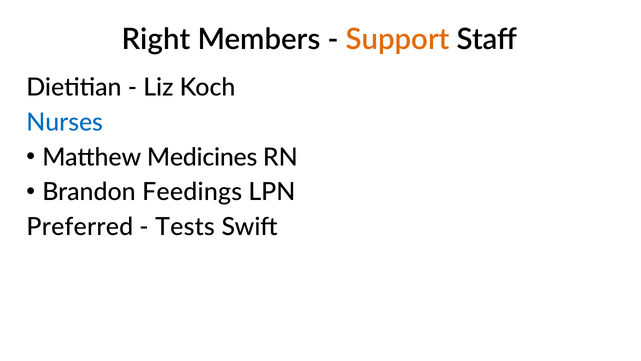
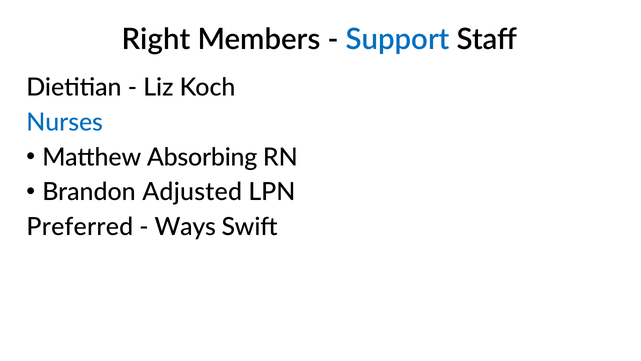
Support colour: orange -> blue (398, 40)
Medicines: Medicines -> Absorbing (202, 157)
Feedings: Feedings -> Adjusted (192, 192)
Tests: Tests -> Ways (185, 227)
